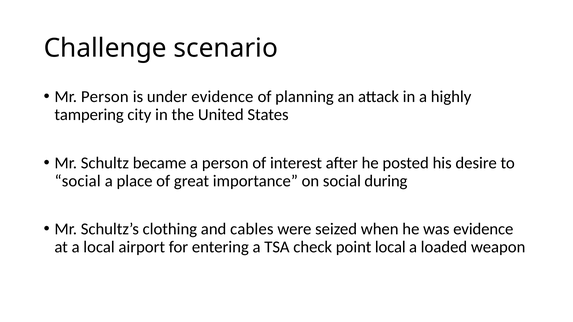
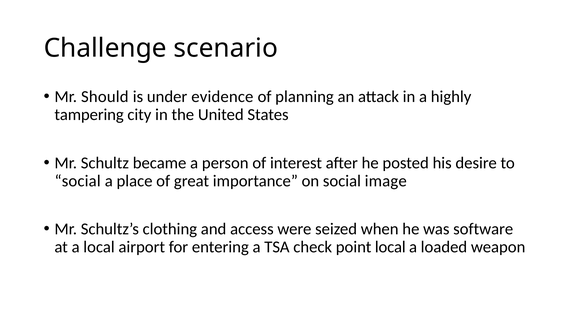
Mr Person: Person -> Should (105, 97)
during: during -> image (386, 181)
cables: cables -> access (252, 229)
was evidence: evidence -> software (483, 229)
